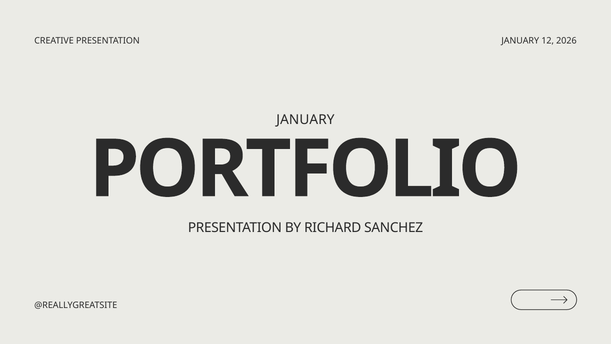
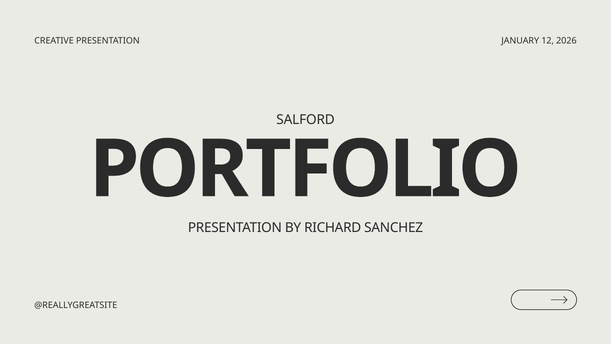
JANUARY: JANUARY -> SALFORD (306, 120)
